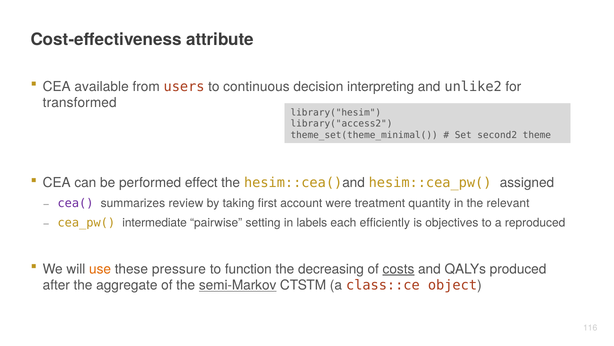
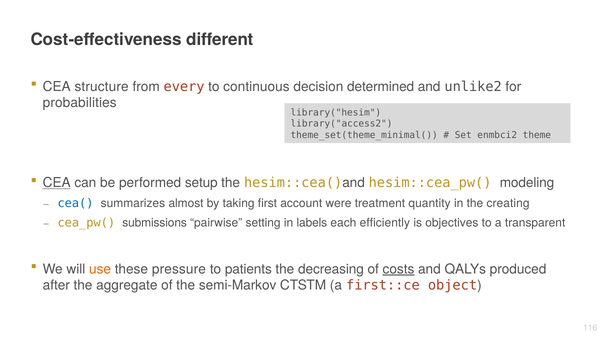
attribute: attribute -> different (220, 40)
available: available -> structure (102, 86)
users: users -> every (184, 86)
interpreting: interpreting -> determined (381, 86)
transformed: transformed -> probabilities (80, 103)
second2: second2 -> enmbci2 (497, 135)
CEA underline: none -> present (57, 183)
effect: effect -> setup (201, 183)
assigned: assigned -> modeling (527, 183)
cea( colour: purple -> blue (76, 203)
review: review -> almost (186, 203)
relevant: relevant -> creating (508, 203)
intermediate: intermediate -> submissions (155, 222)
reproduced: reproduced -> transparent (535, 222)
function: function -> patients (248, 269)
semi-Markov underline: present -> none (238, 285)
class::ce: class::ce -> first::ce (383, 285)
